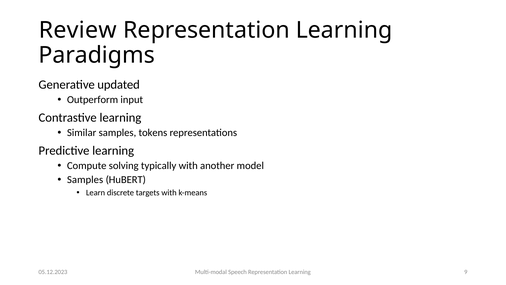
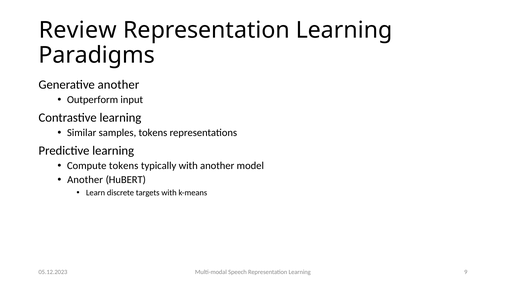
Generative updated: updated -> another (118, 84)
Compute solving: solving -> tokens (124, 166)
Samples: Samples -> Another (85, 180)
